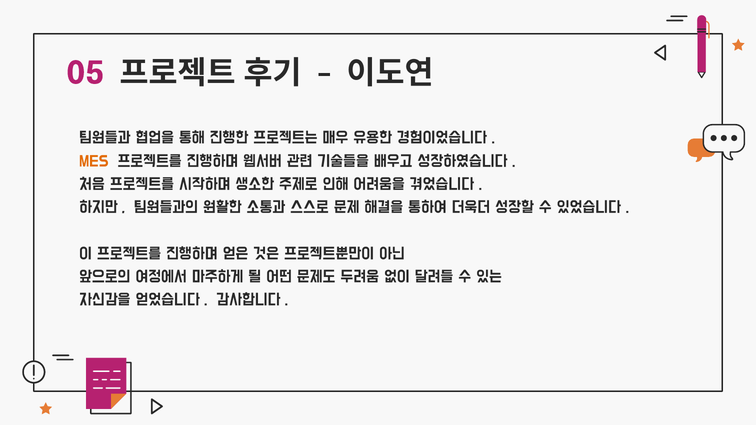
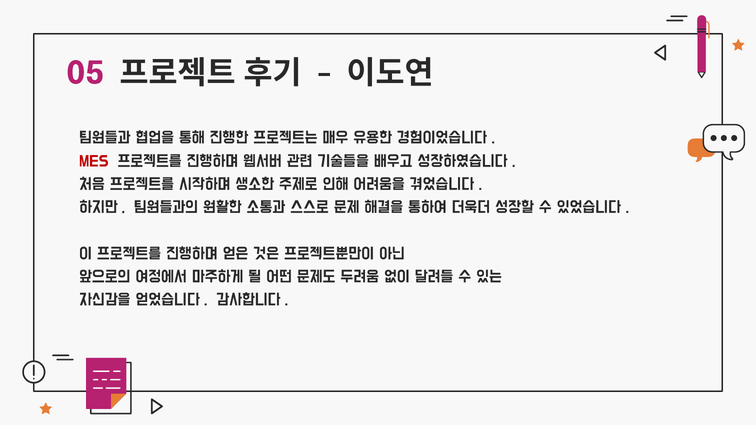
MES colour: orange -> red (94, 161)
